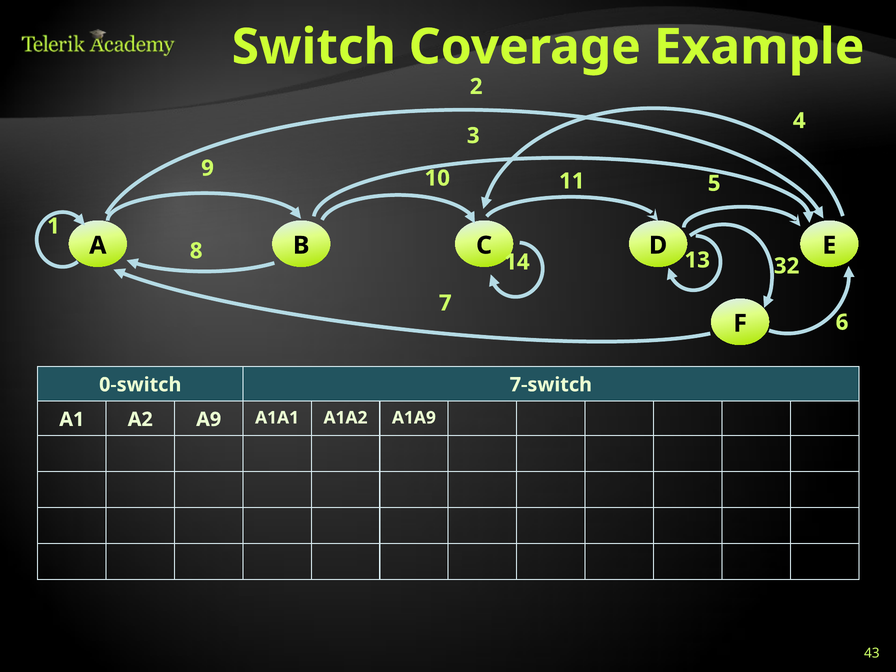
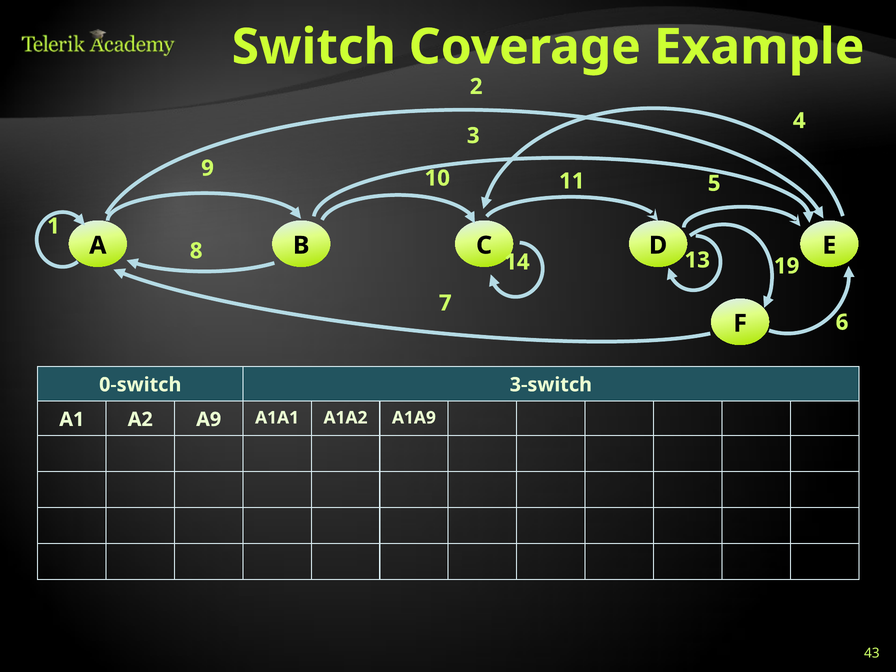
32: 32 -> 19 (787, 266)
7-switch: 7-switch -> 3-switch (551, 385)
